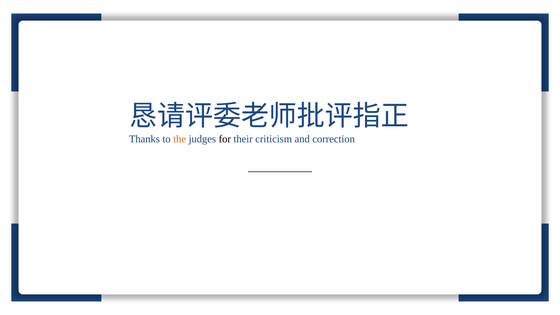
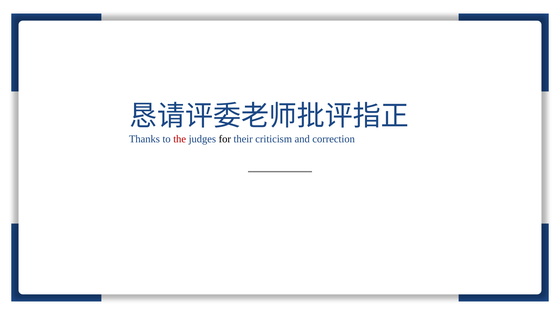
the colour: orange -> red (180, 139)
